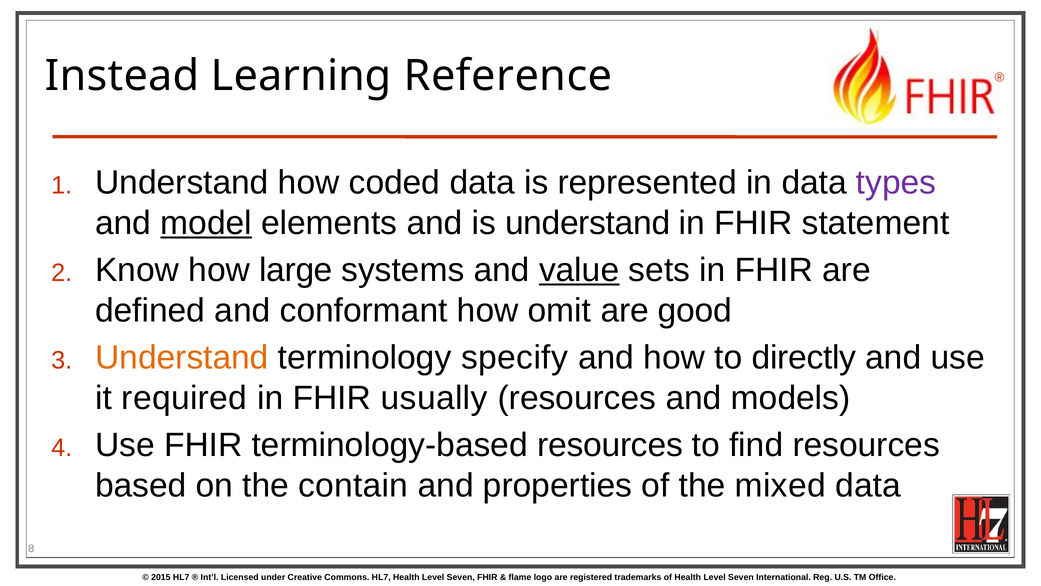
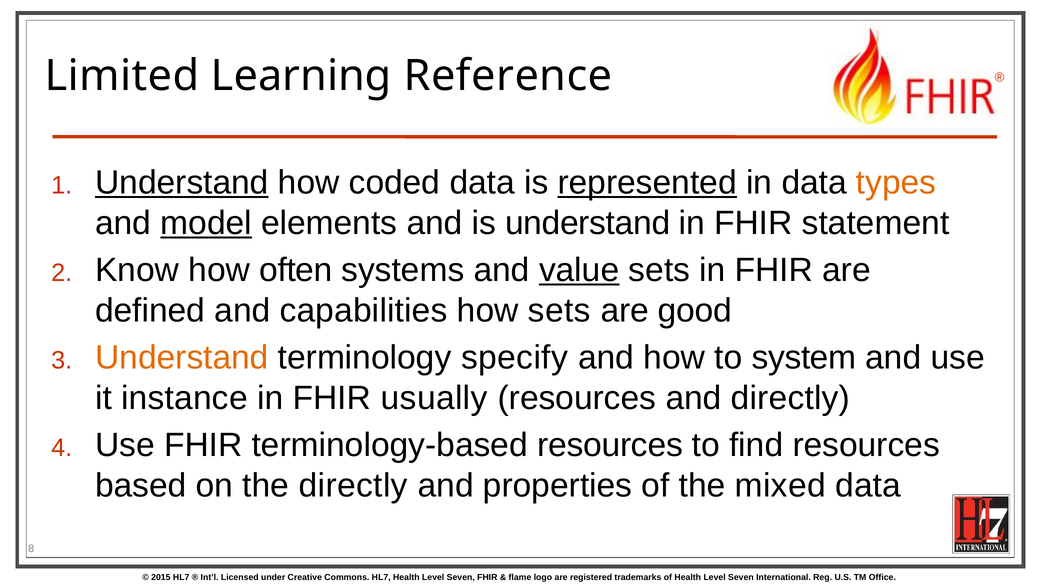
Instead: Instead -> Limited (122, 76)
Understand underline: none -> present (182, 183)
represented underline: none -> present (647, 183)
types colour: purple -> orange (896, 183)
large: large -> often (296, 270)
conformant: conformant -> capabilities (364, 310)
how omit: omit -> sets (559, 310)
directly: directly -> system (804, 357)
required: required -> instance (184, 398)
and models: models -> directly (790, 398)
the contain: contain -> directly (353, 485)
